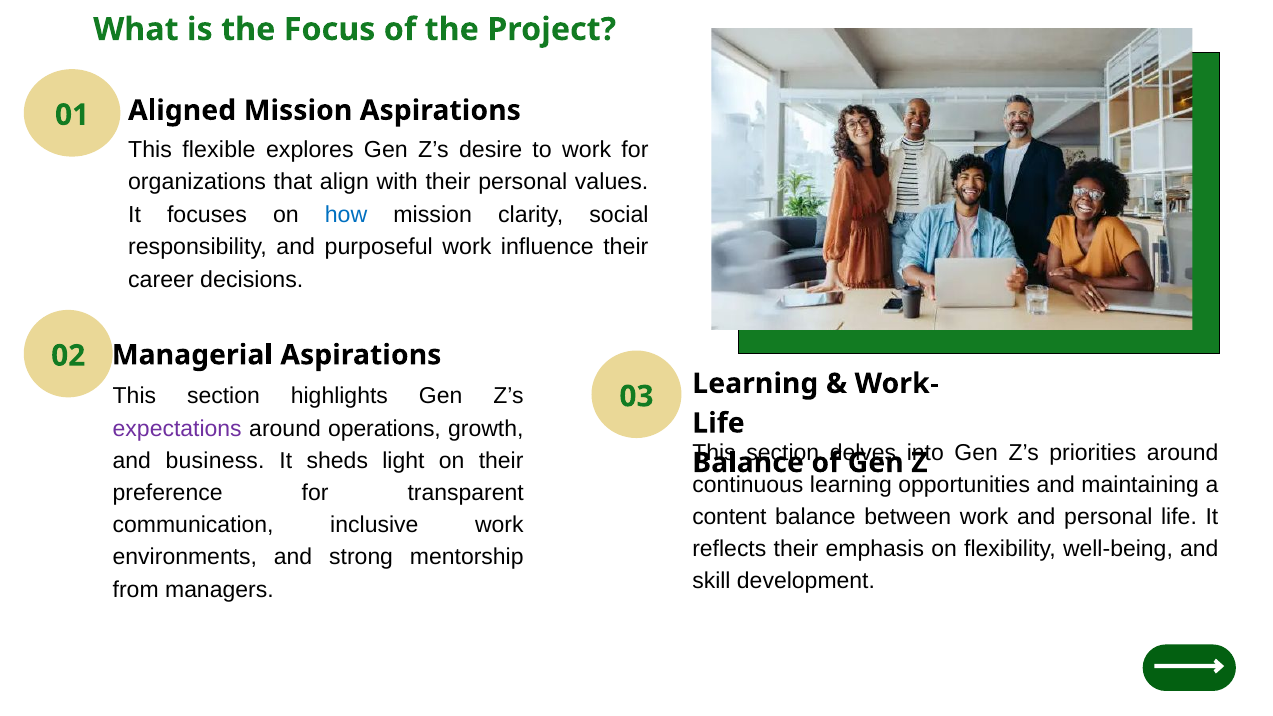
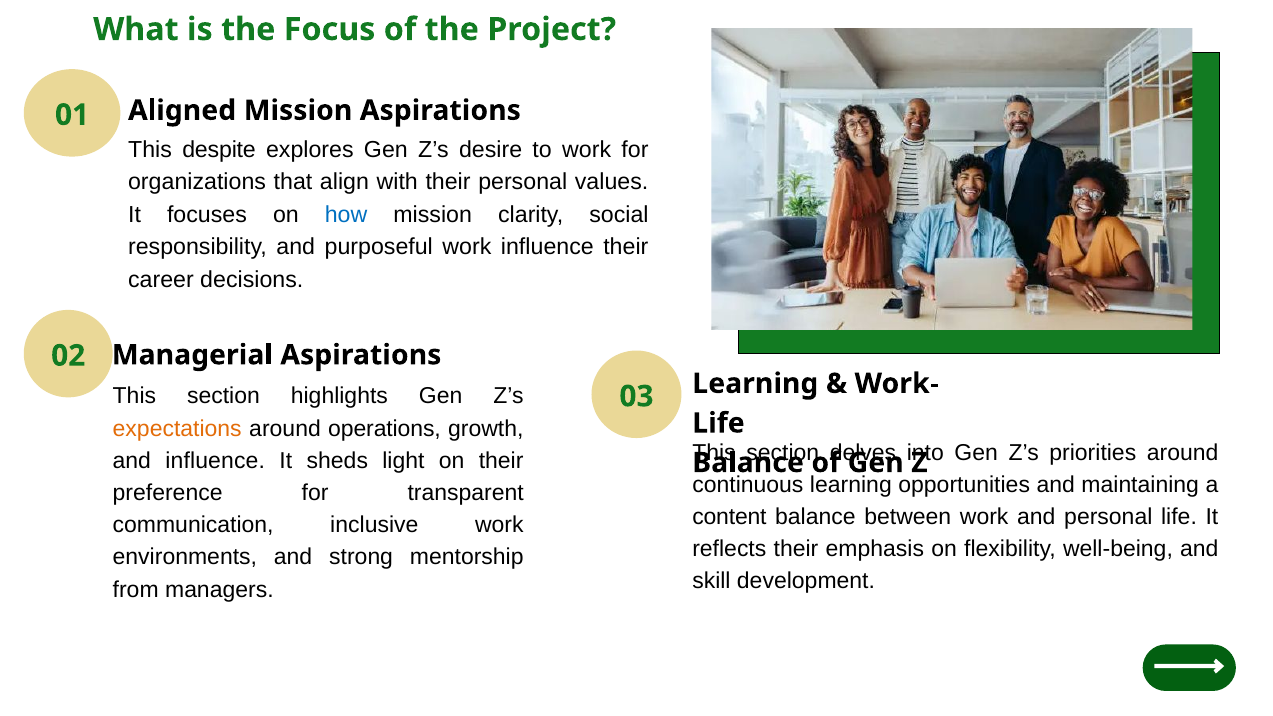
flexible: flexible -> despite (219, 150)
expectations colour: purple -> orange (177, 429)
and business: business -> influence (215, 461)
